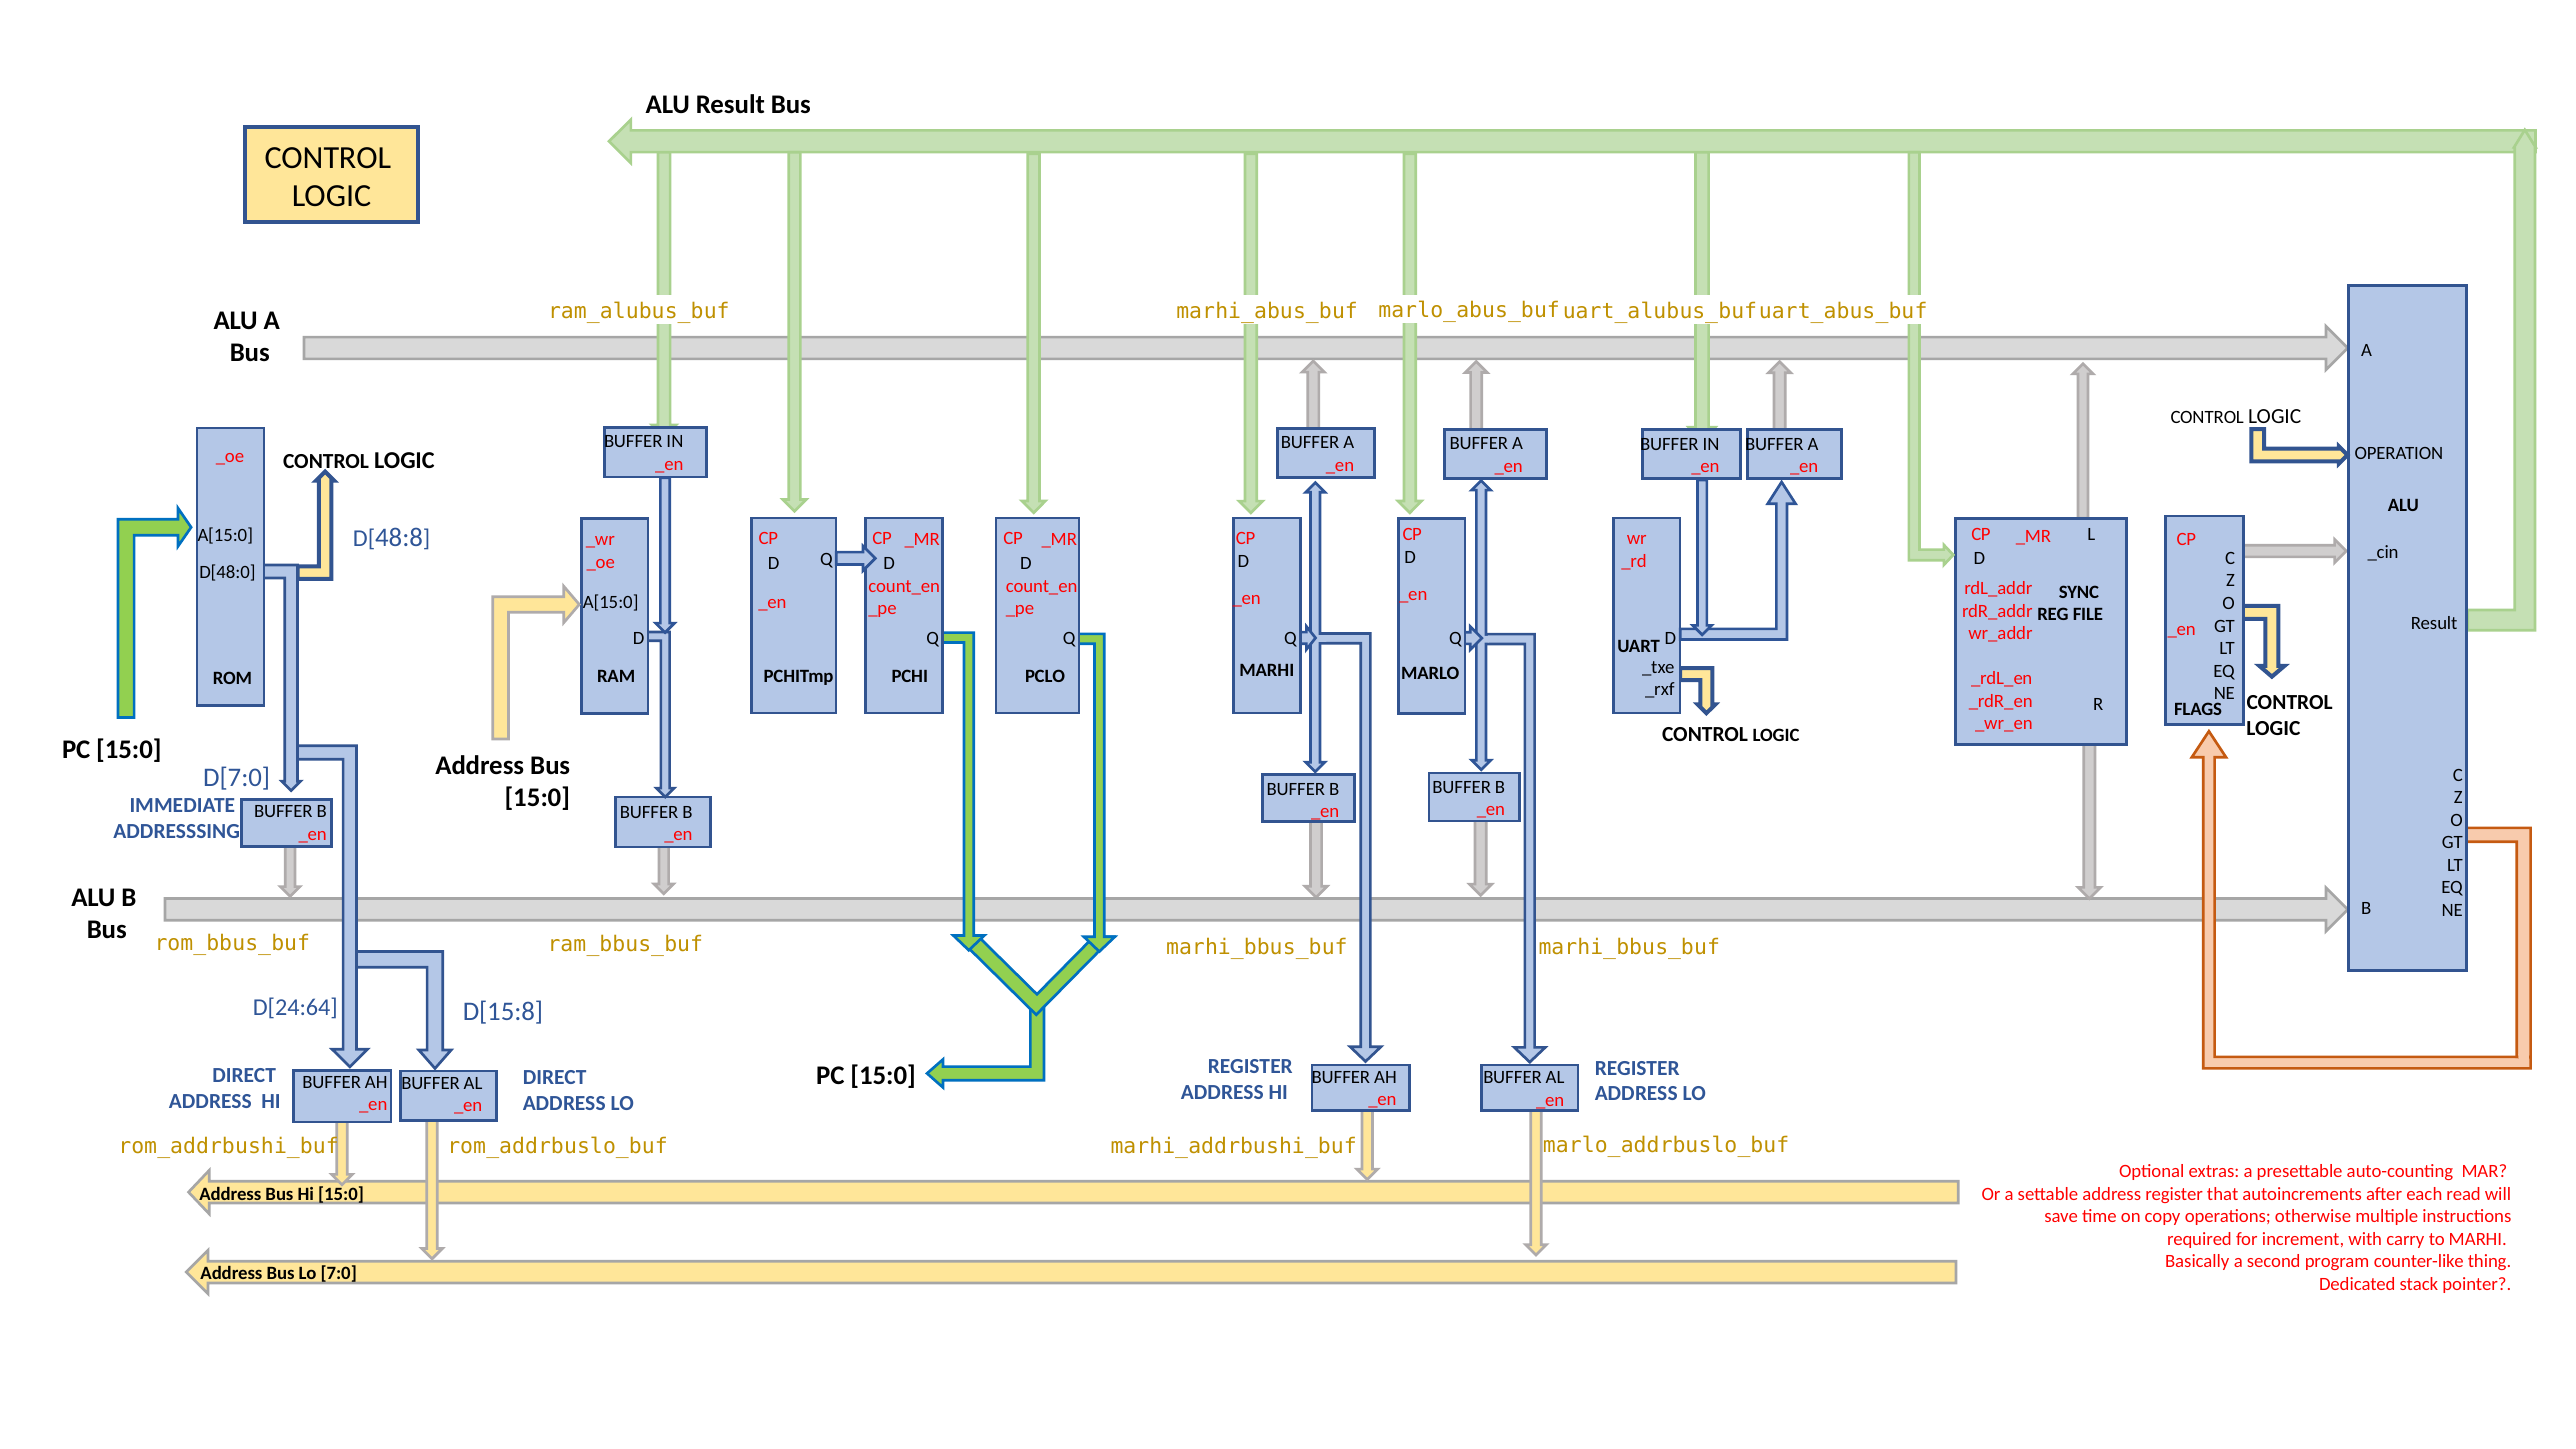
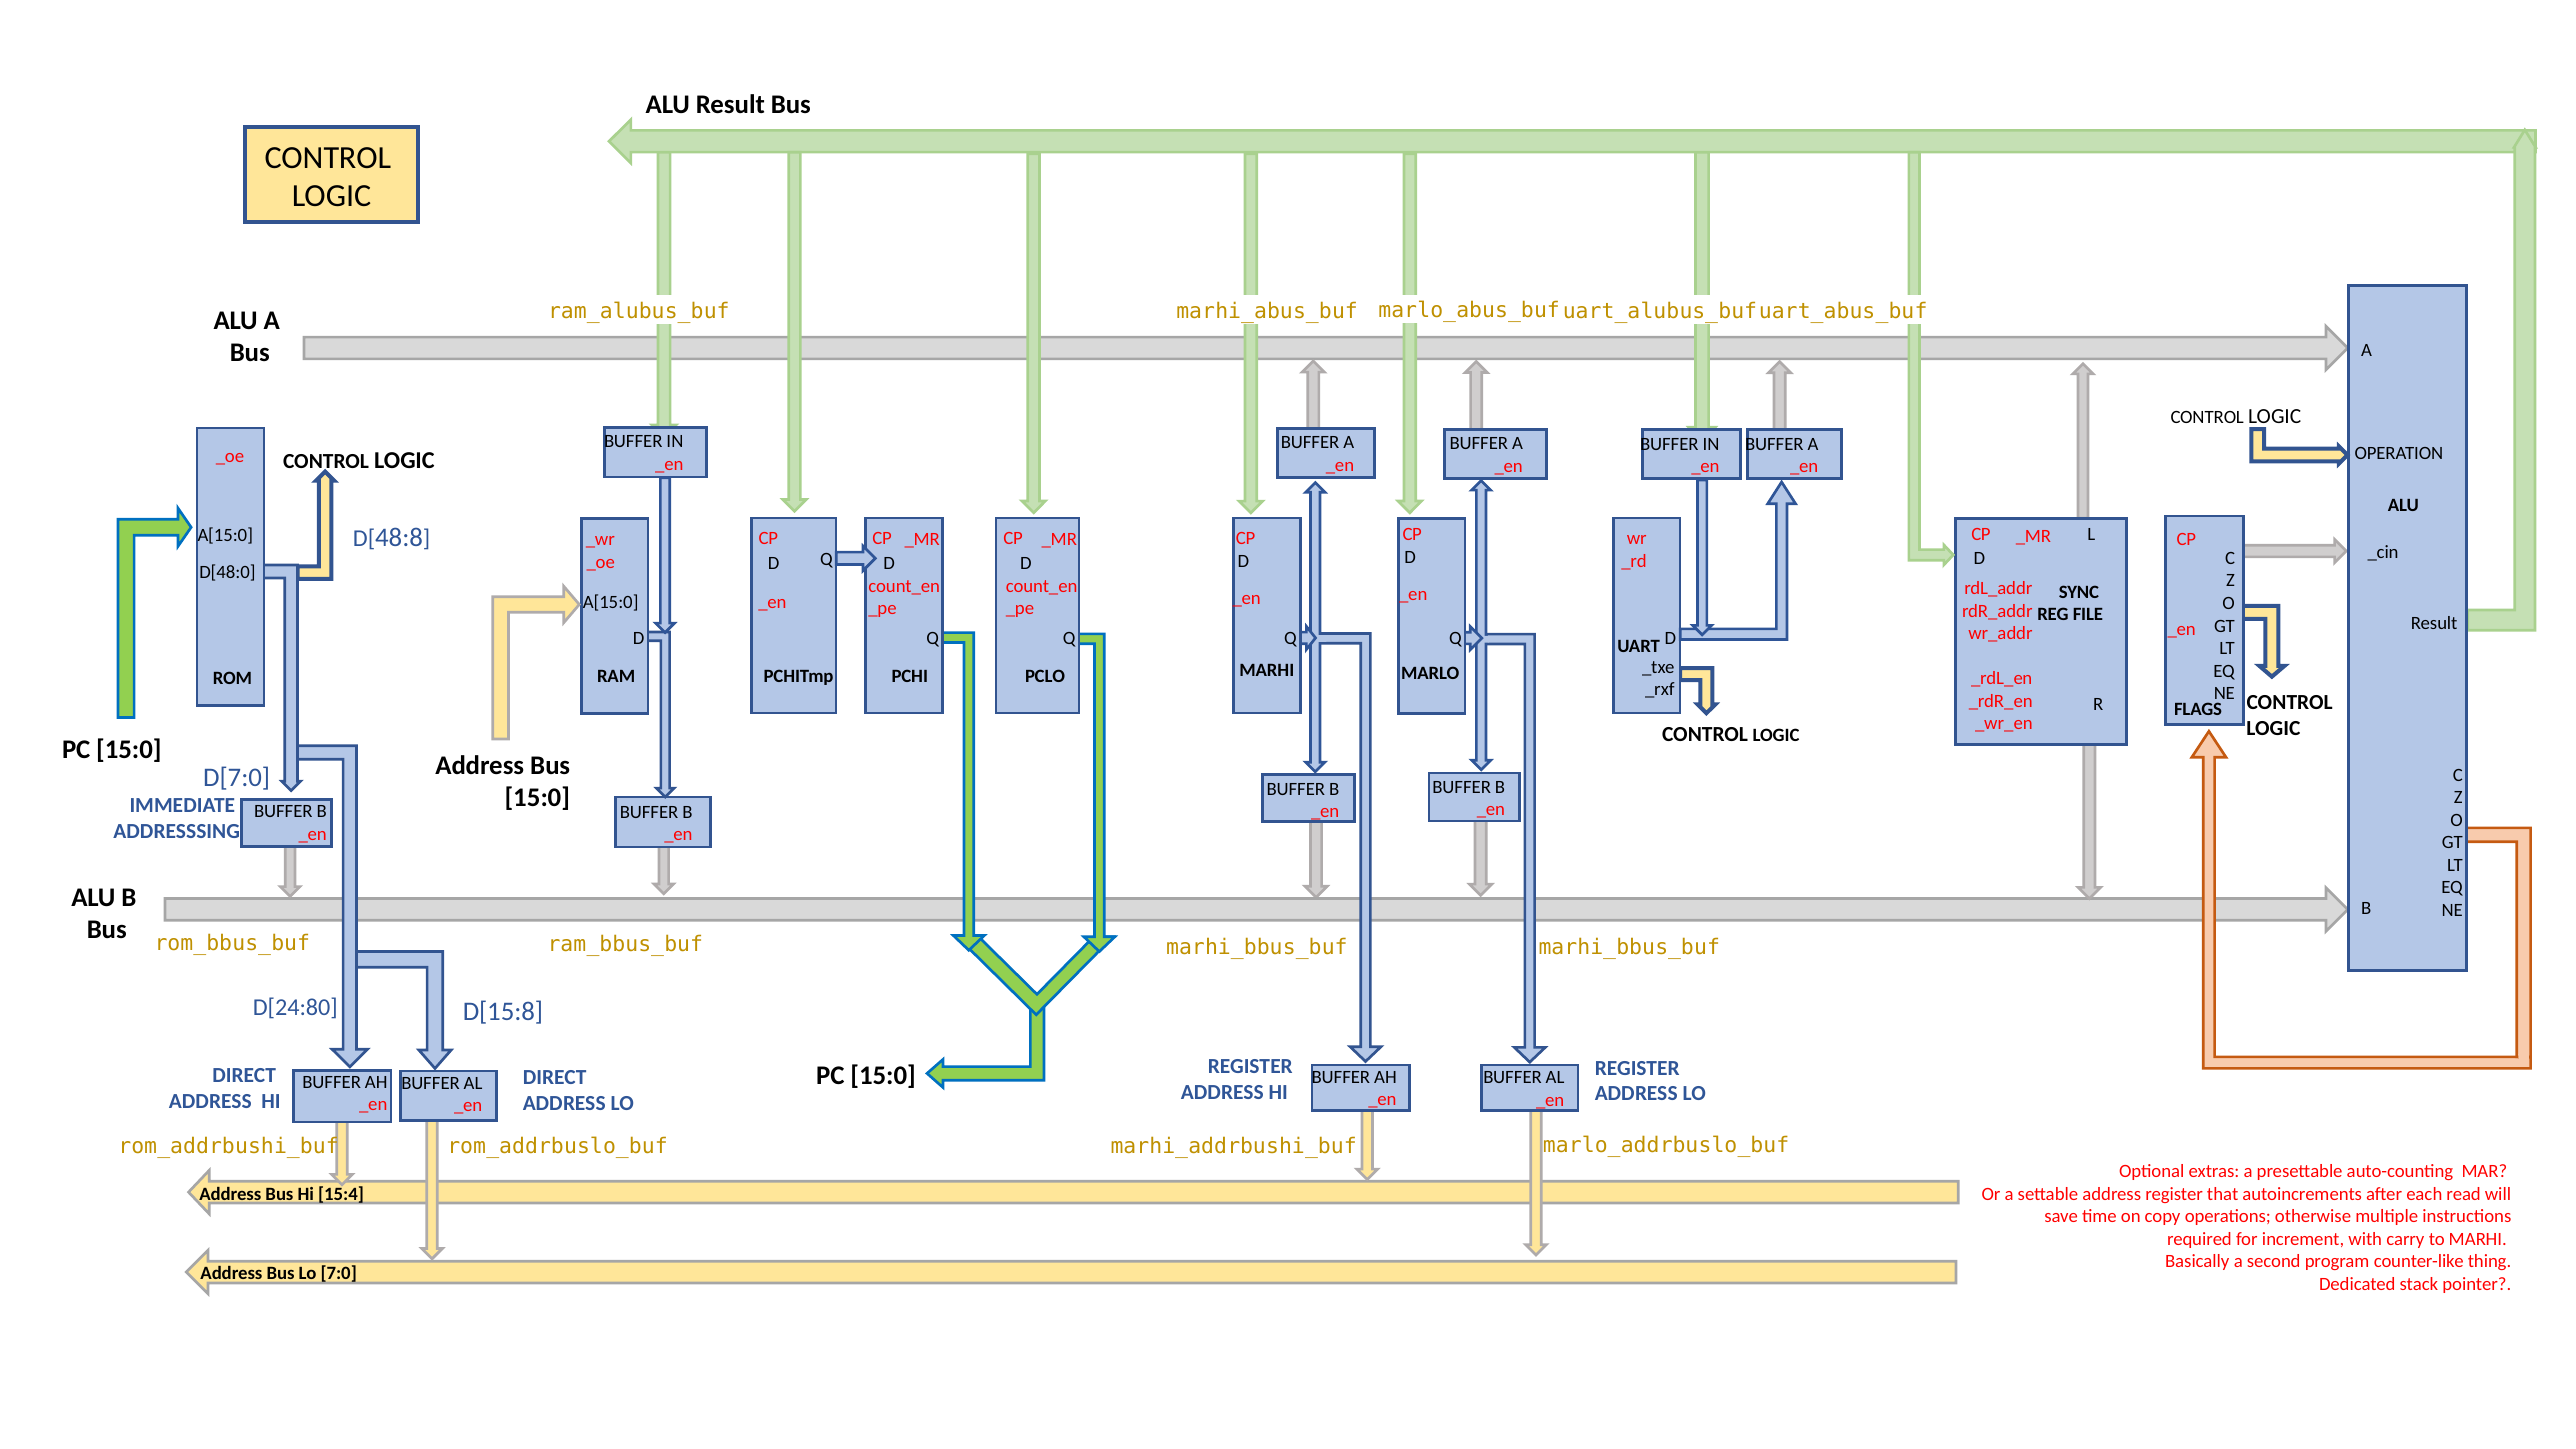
D[24:64: D[24:64 -> D[24:80 (295, 1007)
Hi 15:0: 15:0 -> 15:4 (341, 1194)
